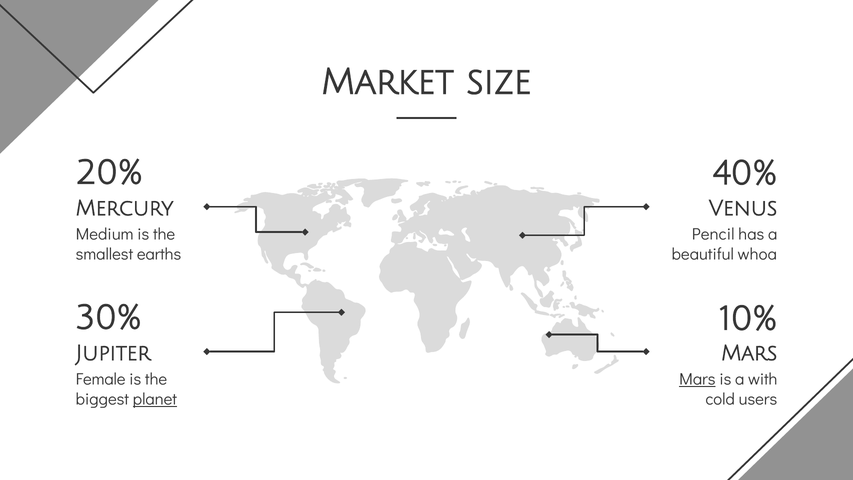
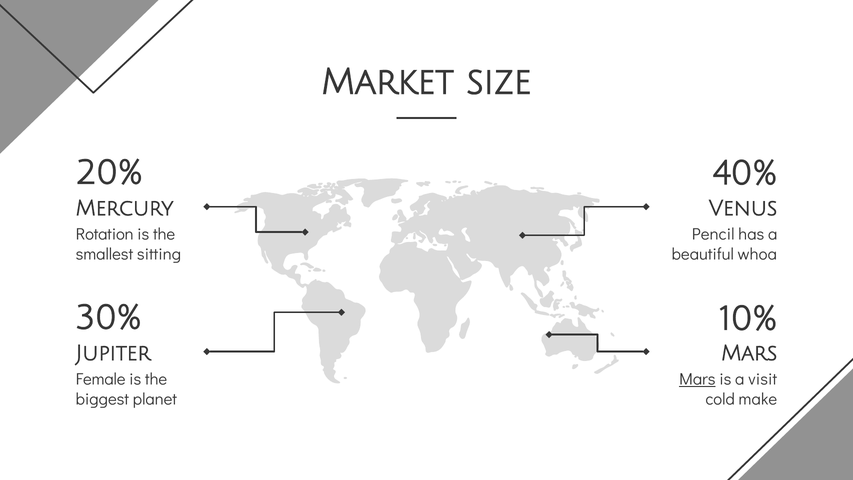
Medium: Medium -> Rotation (105, 234)
earths: earths -> sitting (159, 254)
with: with -> visit (763, 379)
planet underline: present -> none (155, 399)
users: users -> make (758, 399)
